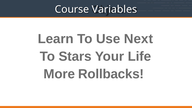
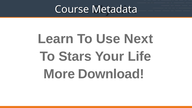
Variables: Variables -> Metadata (115, 9)
Rollbacks: Rollbacks -> Download (111, 74)
